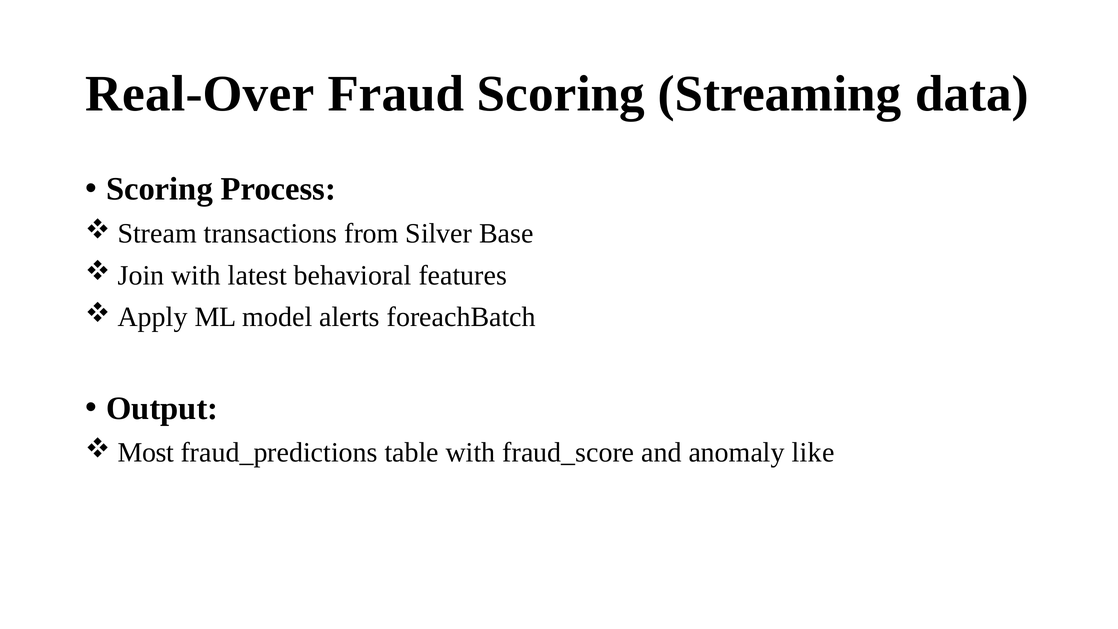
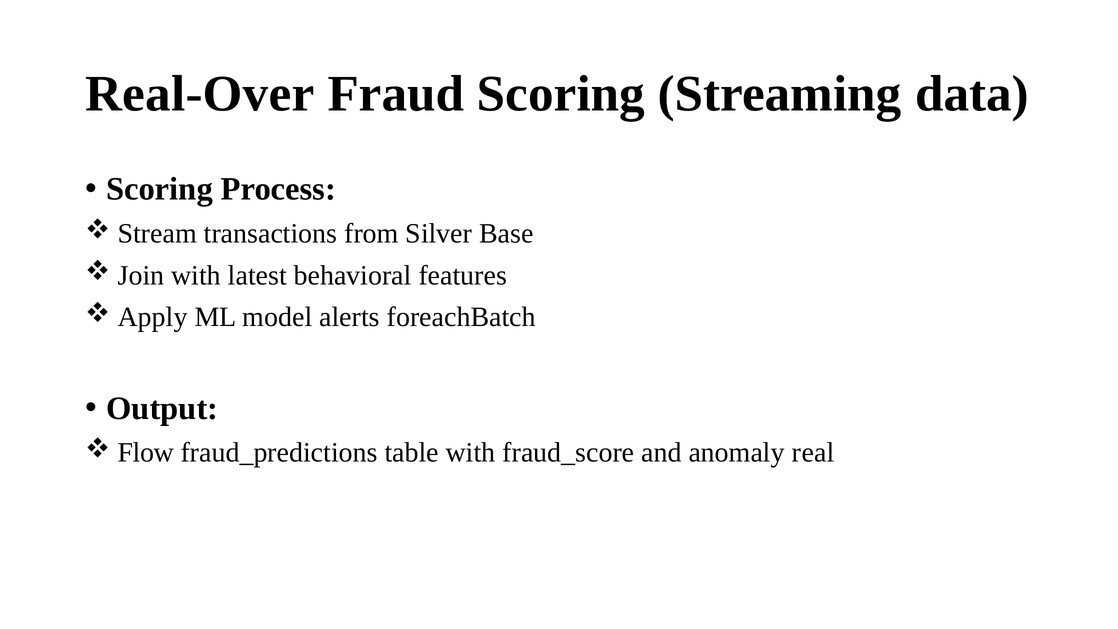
Most: Most -> Flow (146, 453)
like: like -> real (813, 453)
